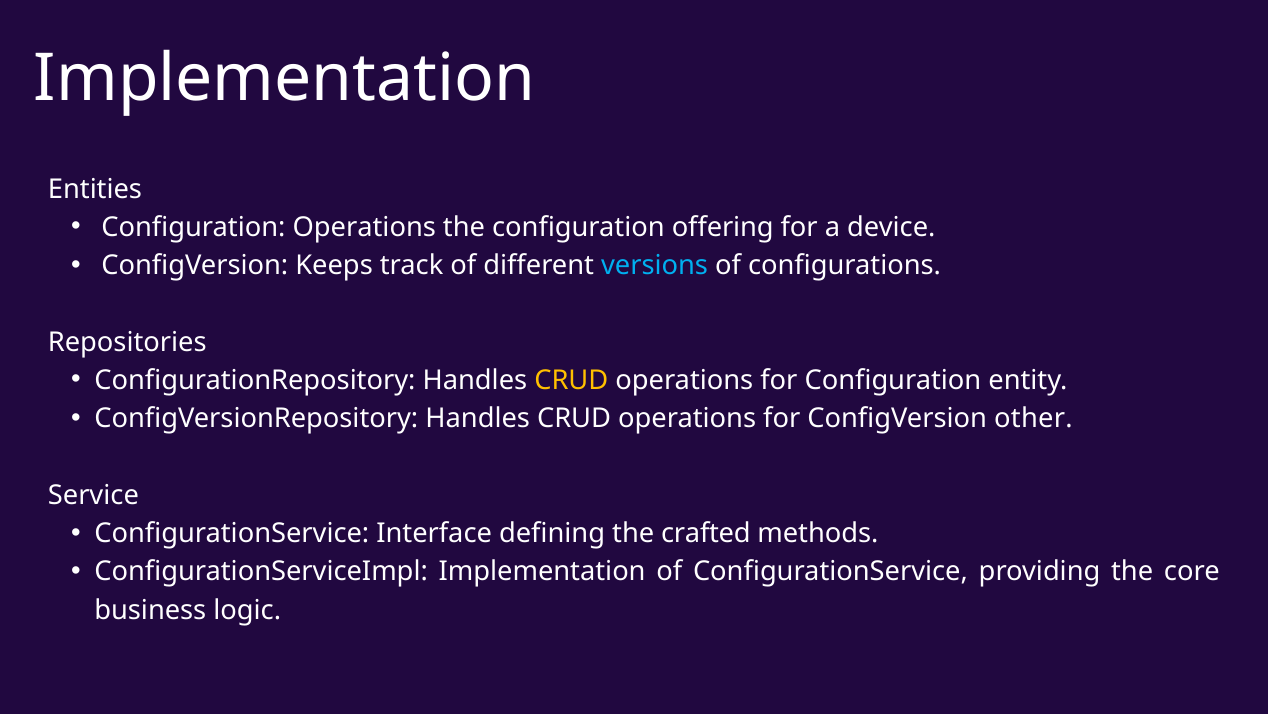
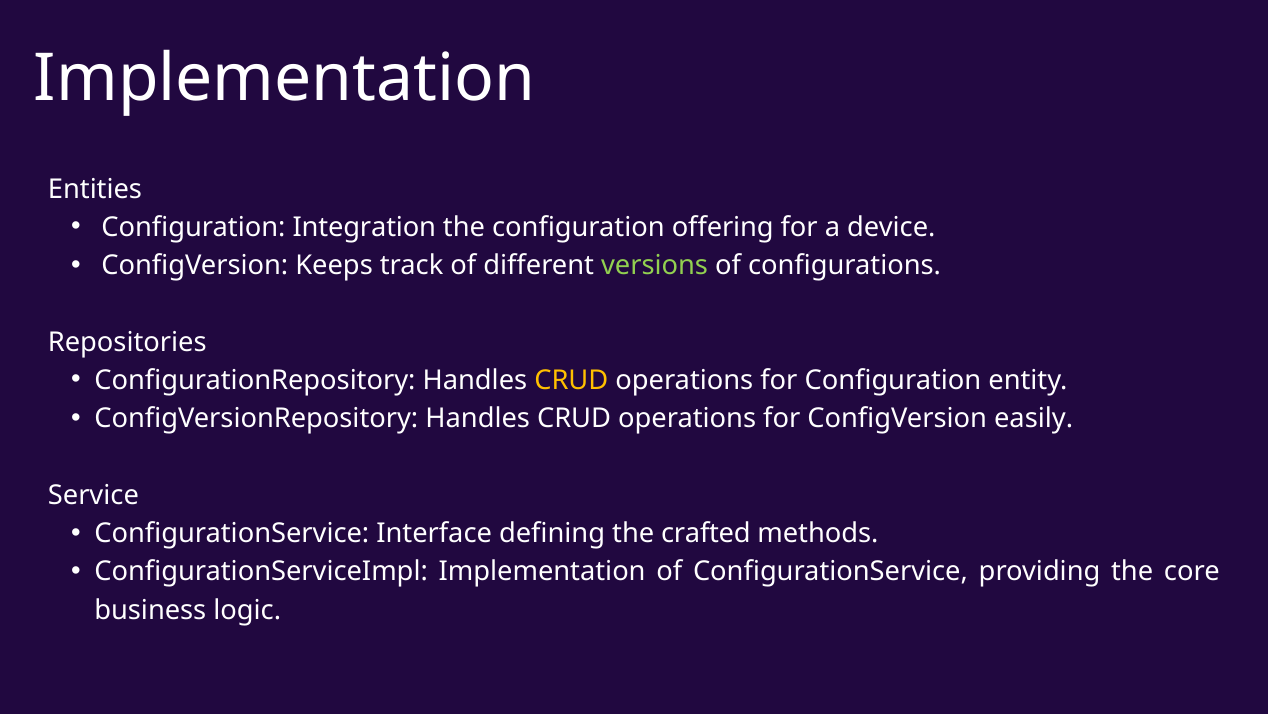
Configuration Operations: Operations -> Integration (364, 227)
versions colour: light blue -> light green (655, 265)
other: other -> easily (1034, 418)
